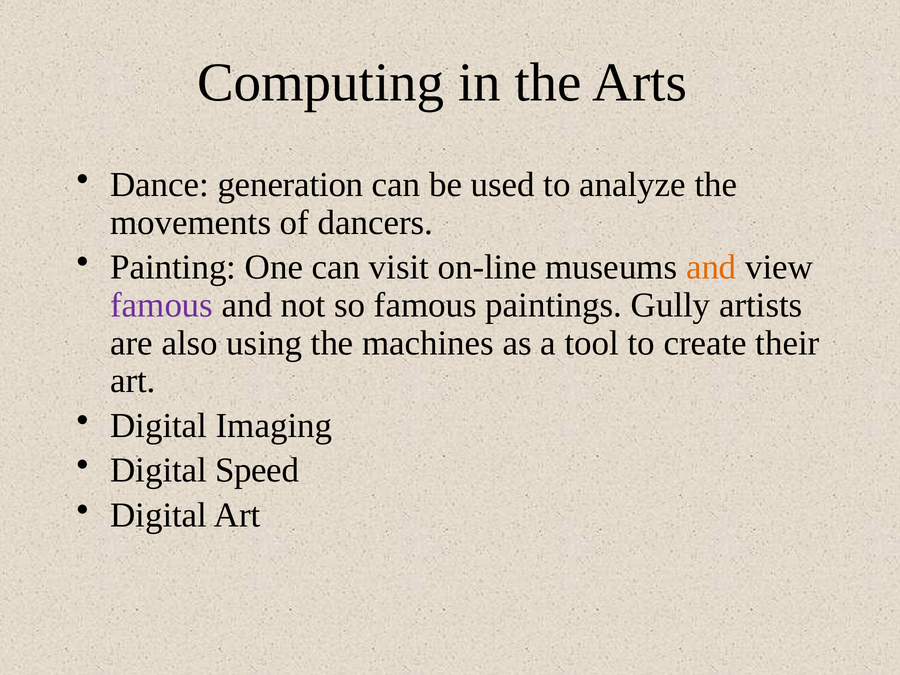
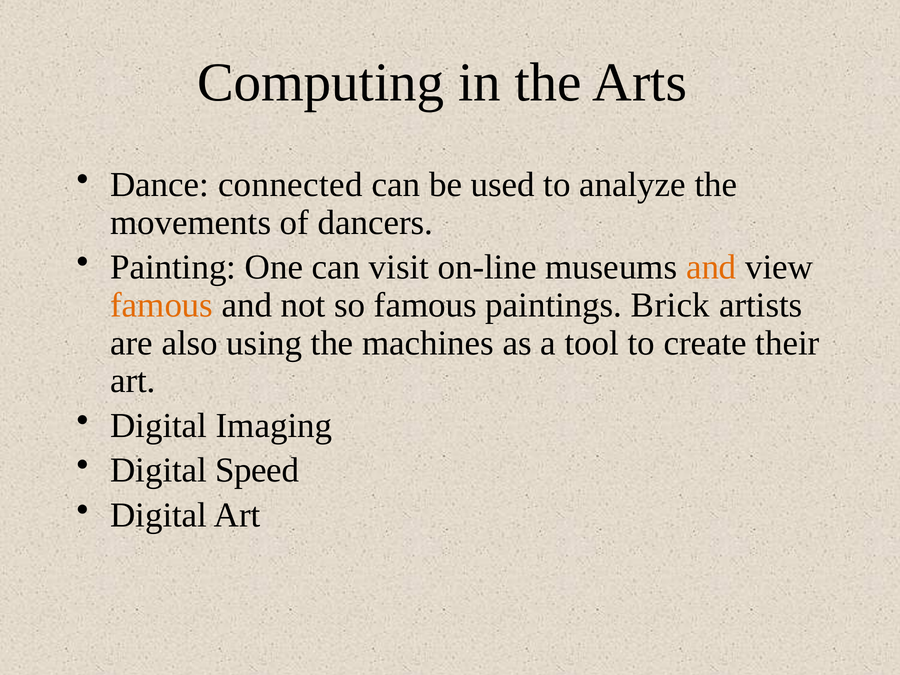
generation: generation -> connected (290, 185)
famous colour: purple -> orange (162, 305)
Gully: Gully -> Brick (670, 305)
